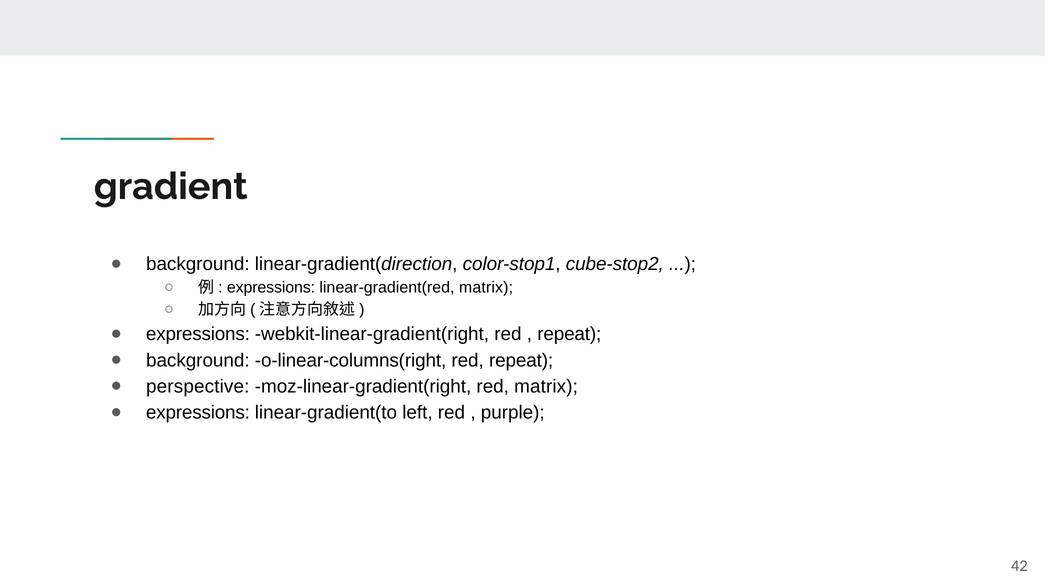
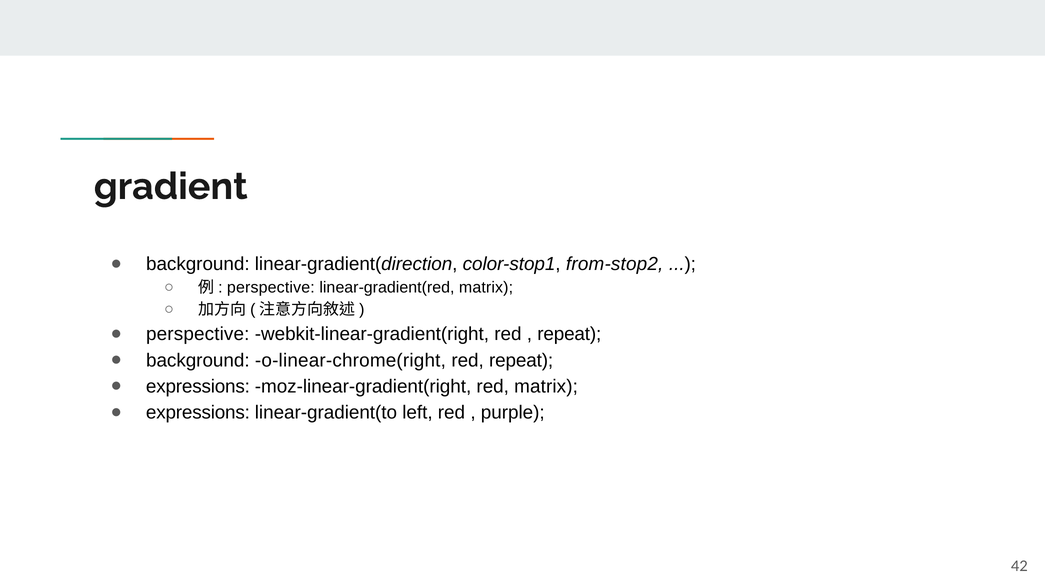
cube-stop2: cube-stop2 -> from-stop2 (615, 264)
expressions: expressions -> perspective (271, 288)
expressions: expressions -> perspective (198, 334)
o-linear-columns(right: o-linear-columns(right -> o-linear-chrome(right (350, 360)
perspective: perspective -> expressions (198, 386)
